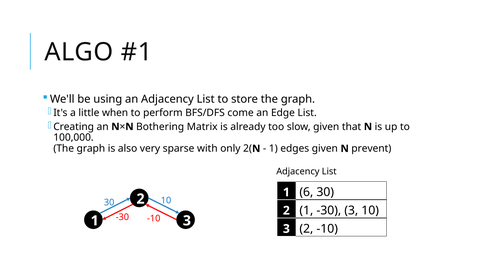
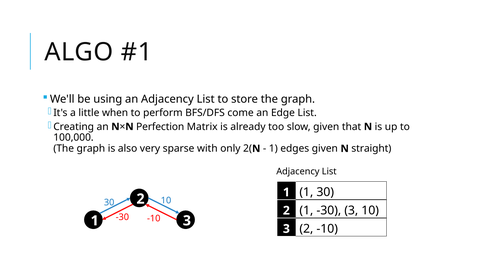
Bothering: Bothering -> Perfection (160, 127)
prevent: prevent -> straight (371, 149)
6: 6 -> 1 (306, 192)
